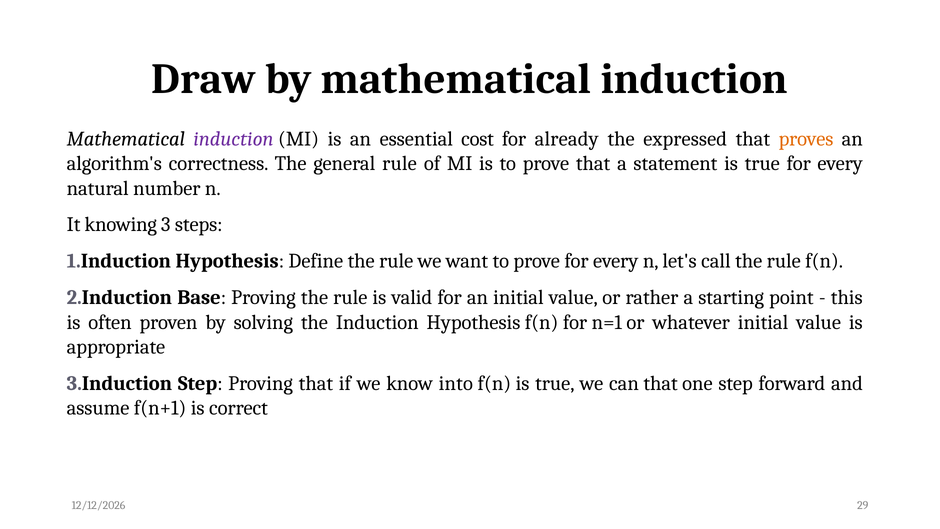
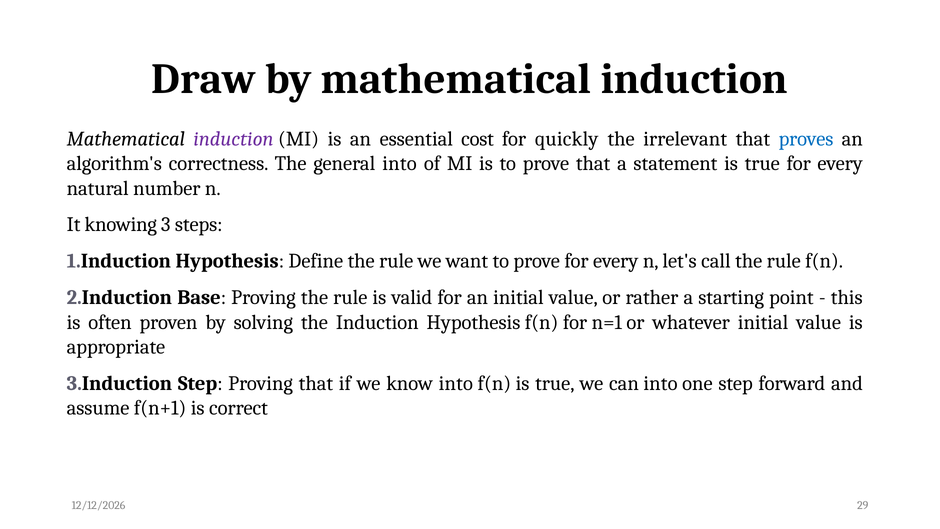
already: already -> quickly (567, 139)
expressed: expressed -> irrelevant (685, 139)
proves colour: orange -> blue (806, 139)
general rule: rule -> into (399, 163)
can that: that -> into (660, 383)
